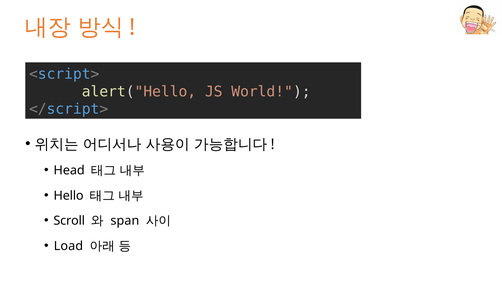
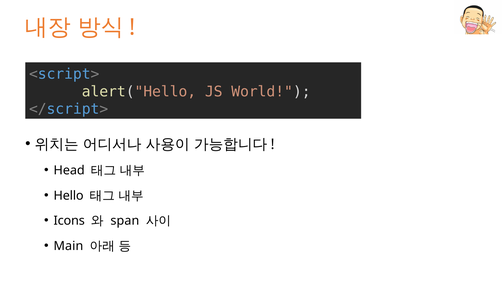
Scroll: Scroll -> Icons (69, 221)
Load: Load -> Main (68, 246)
